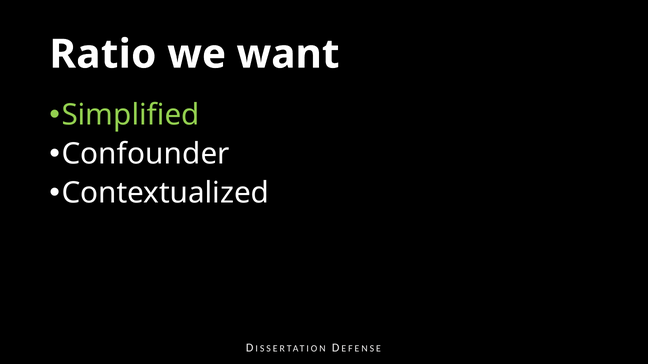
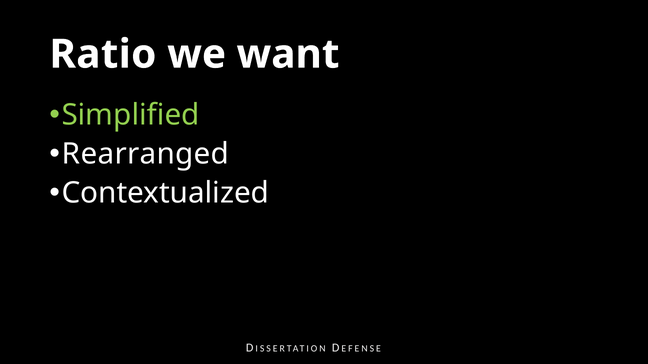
Confounder: Confounder -> Rearranged (146, 154)
